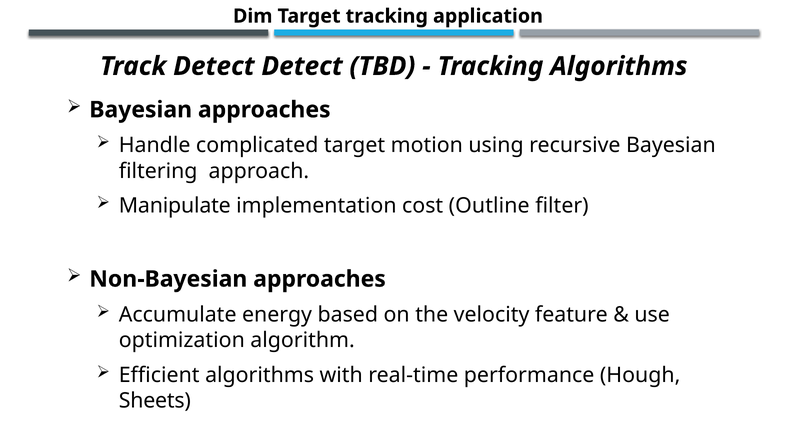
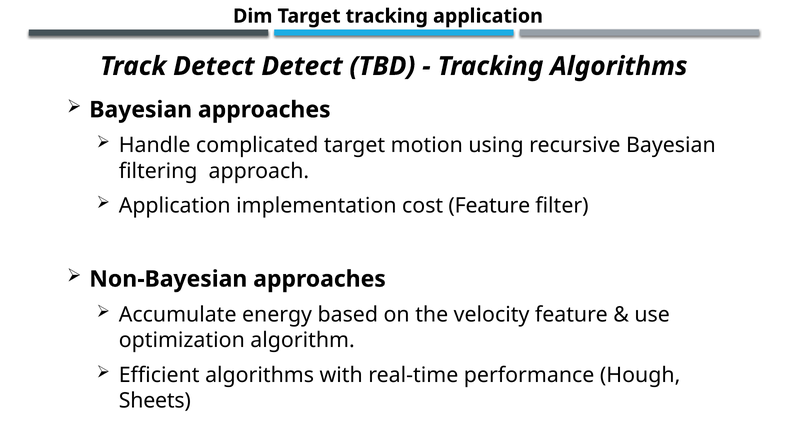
Manipulate: Manipulate -> Application (175, 206)
cost Outline: Outline -> Feature (489, 206)
